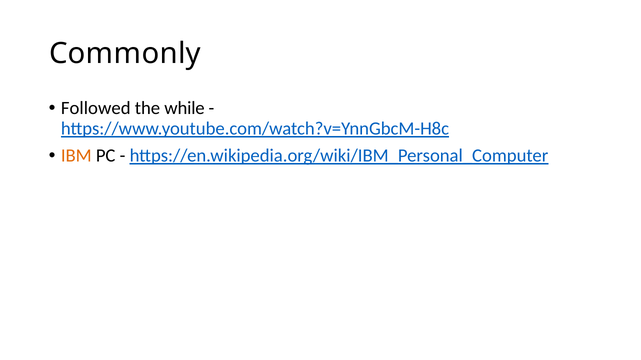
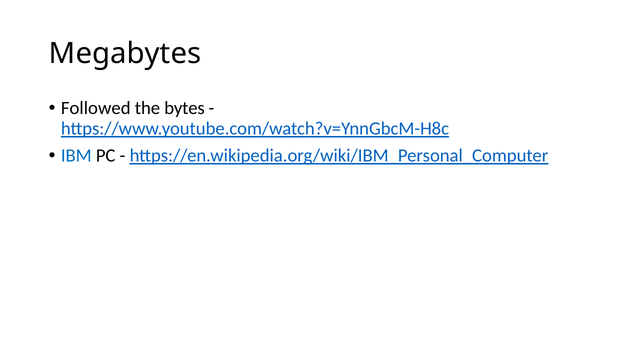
Commonly: Commonly -> Megabytes (125, 54)
while: while -> bytes (185, 108)
IBM colour: orange -> blue (76, 156)
